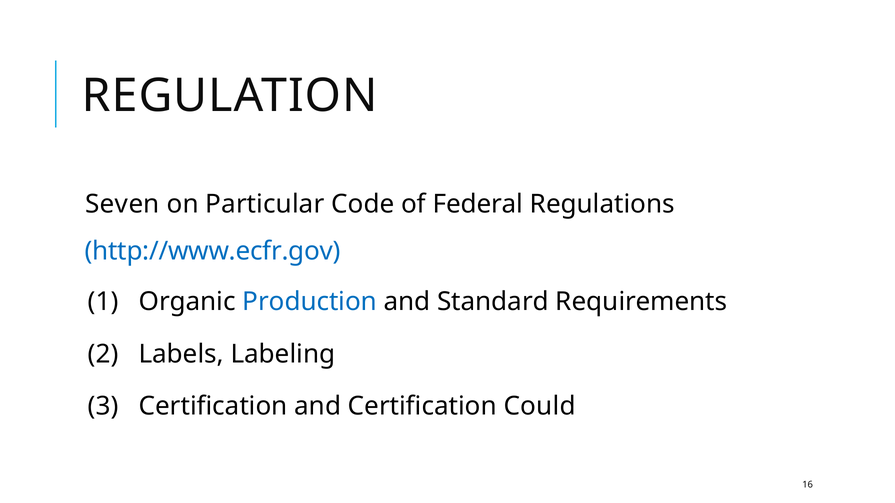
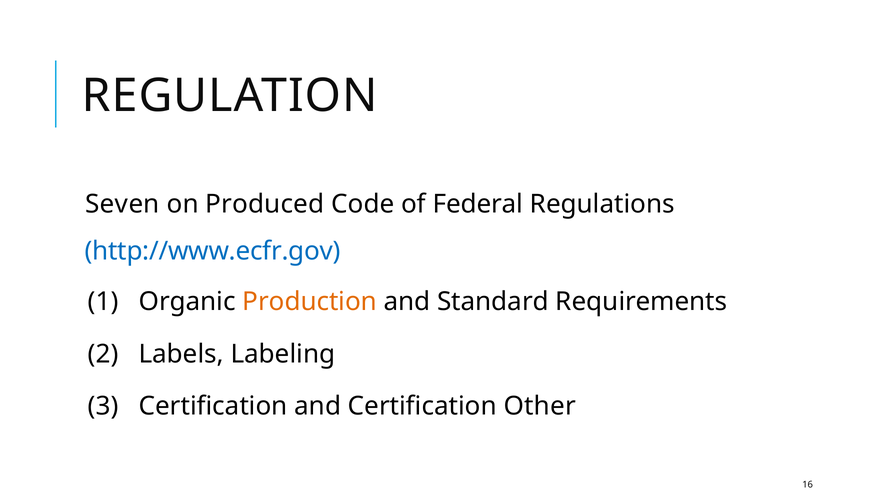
Particular: Particular -> Produced (265, 204)
Production colour: blue -> orange (310, 302)
Could: Could -> Other (540, 407)
